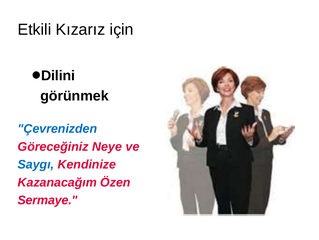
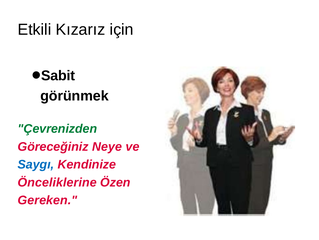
Dilini: Dilini -> Sabit (58, 75)
Çevrenizden colour: blue -> green (57, 128)
Kazanacağım: Kazanacağım -> Önceliklerine (57, 182)
Sermaye: Sermaye -> Gereken (47, 200)
